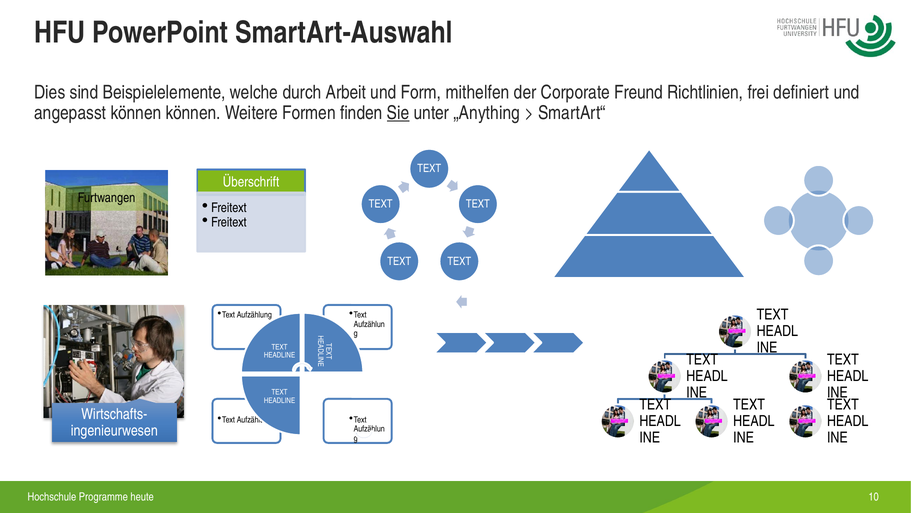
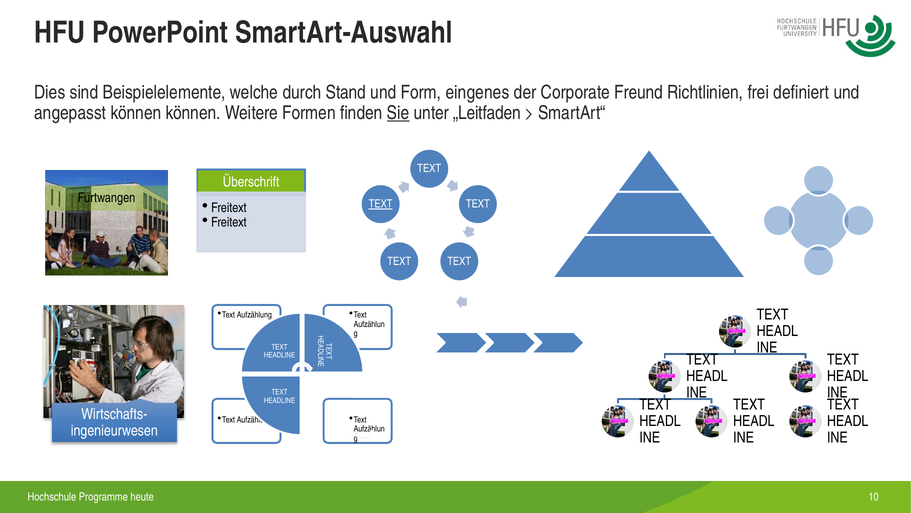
Arbeit: Arbeit -> Stand (346, 92)
mithelfen: mithelfen -> eingenes (478, 92)
„Anything: „Anything -> „Leitfaden (487, 113)
TEXT underline: none -> present (381, 204)
